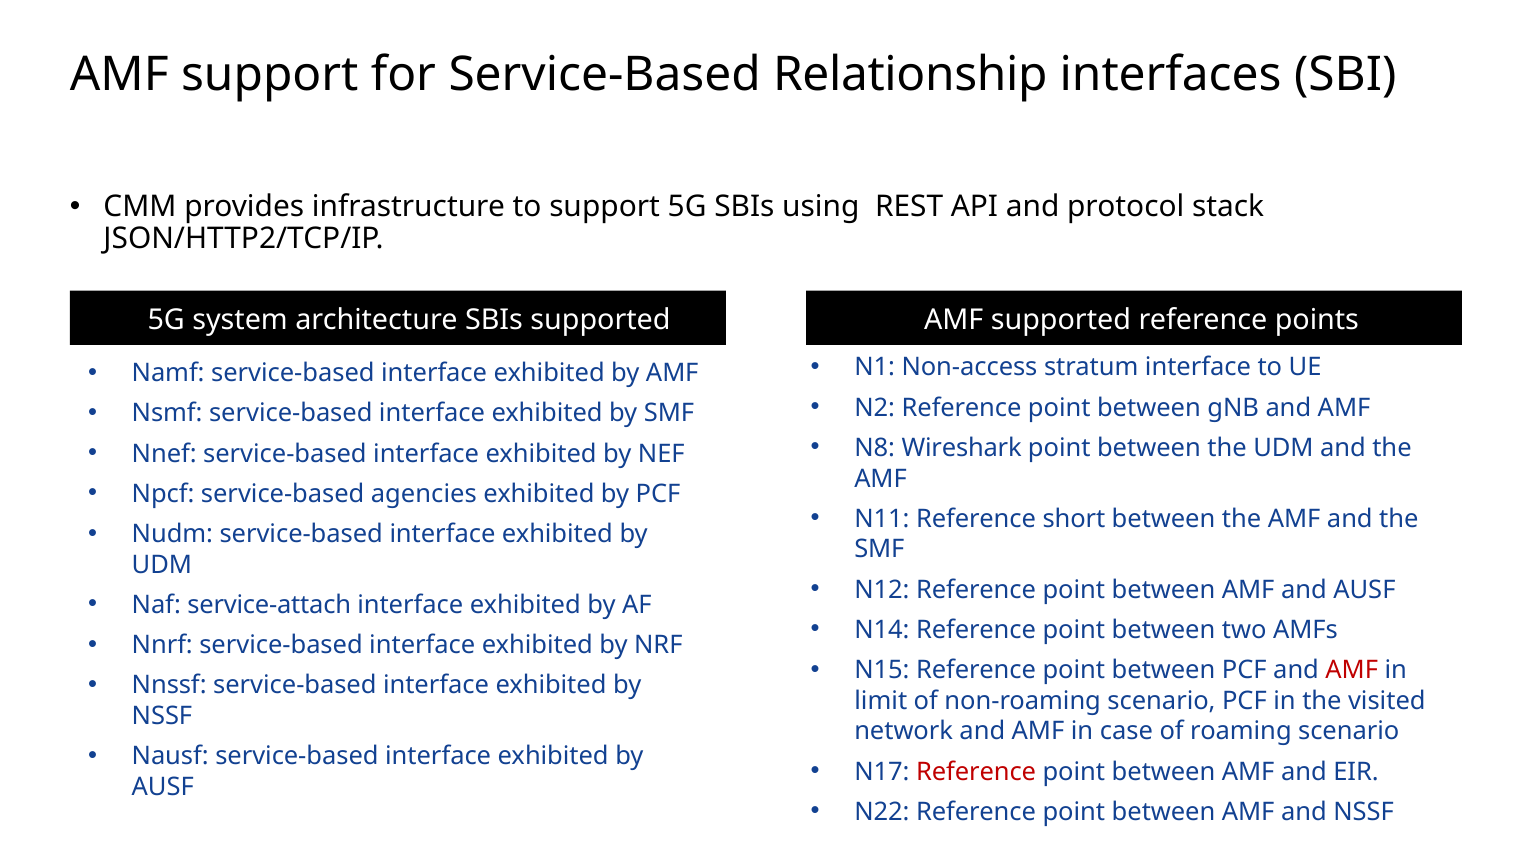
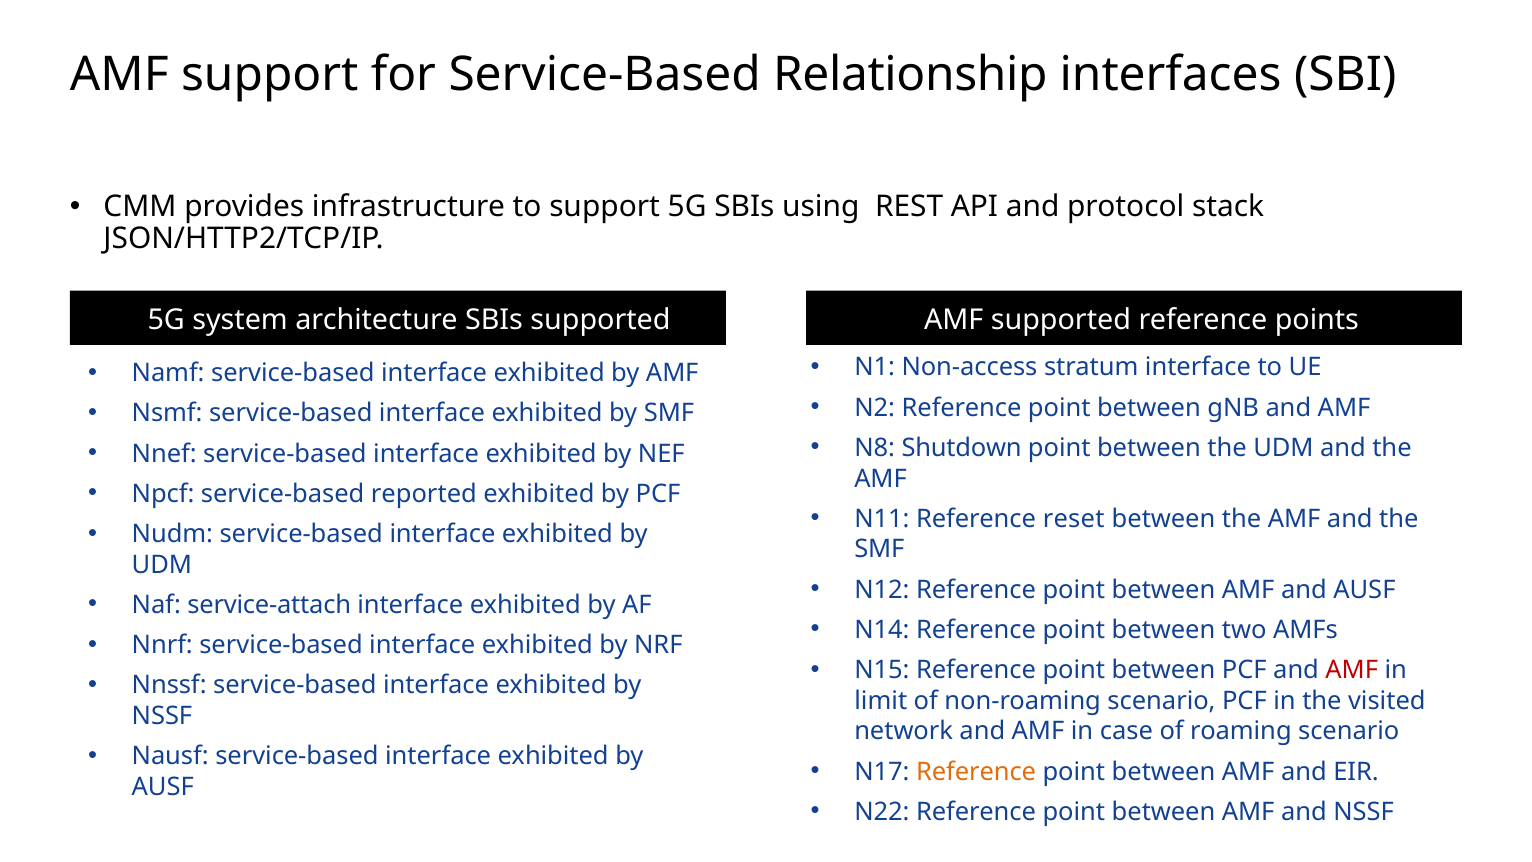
Wireshark: Wireshark -> Shutdown (962, 448)
agencies: agencies -> reported (424, 494)
short: short -> reset (1074, 519)
Reference colour: red -> orange (976, 771)
